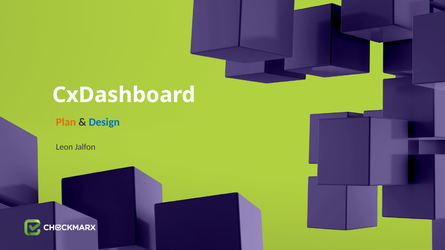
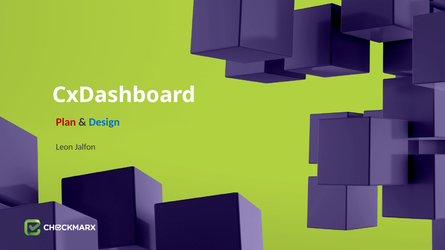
Plan colour: orange -> red (66, 122)
